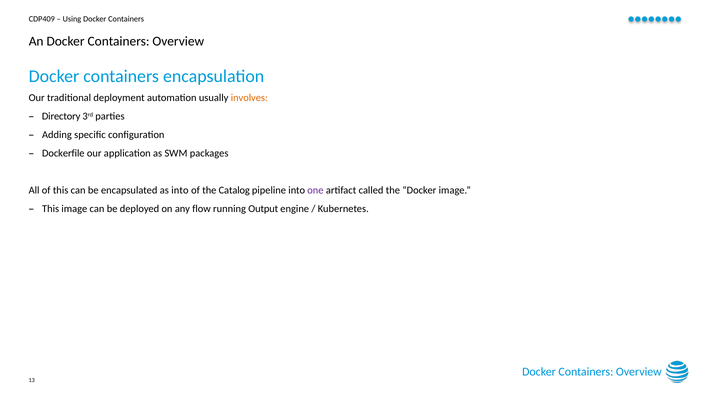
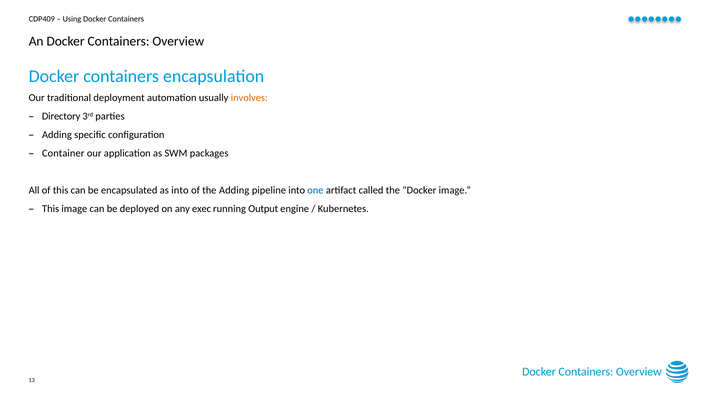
Dockerfile: Dockerfile -> Container (63, 153)
the Catalog: Catalog -> Adding (234, 190)
one colour: purple -> blue (315, 190)
flow: flow -> exec (202, 208)
